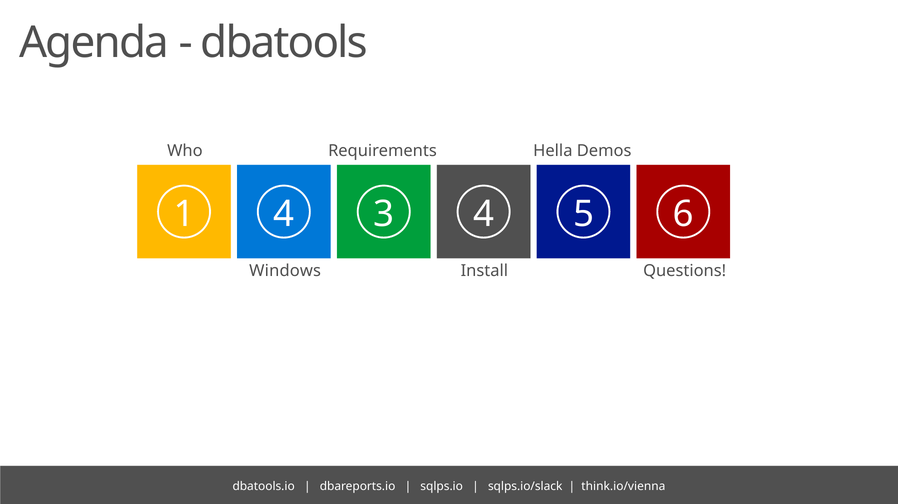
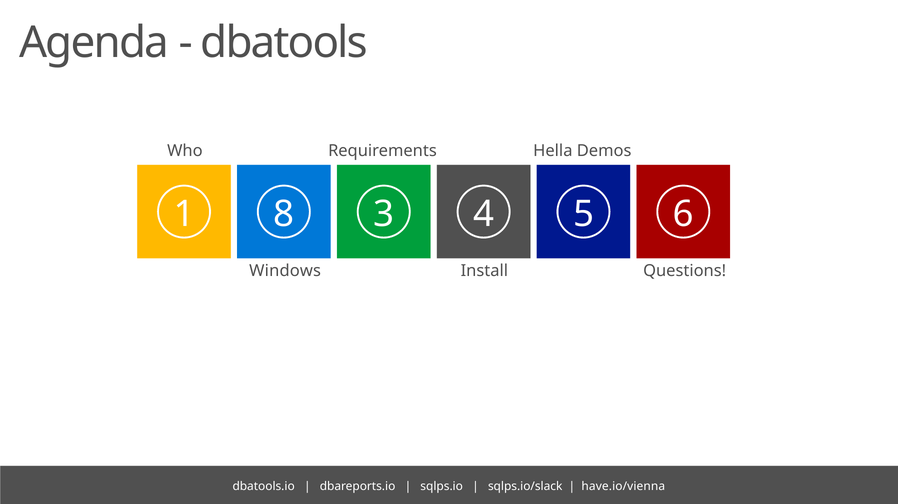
1 4: 4 -> 8 (284, 214)
think.io/vienna: think.io/vienna -> have.io/vienna (623, 487)
